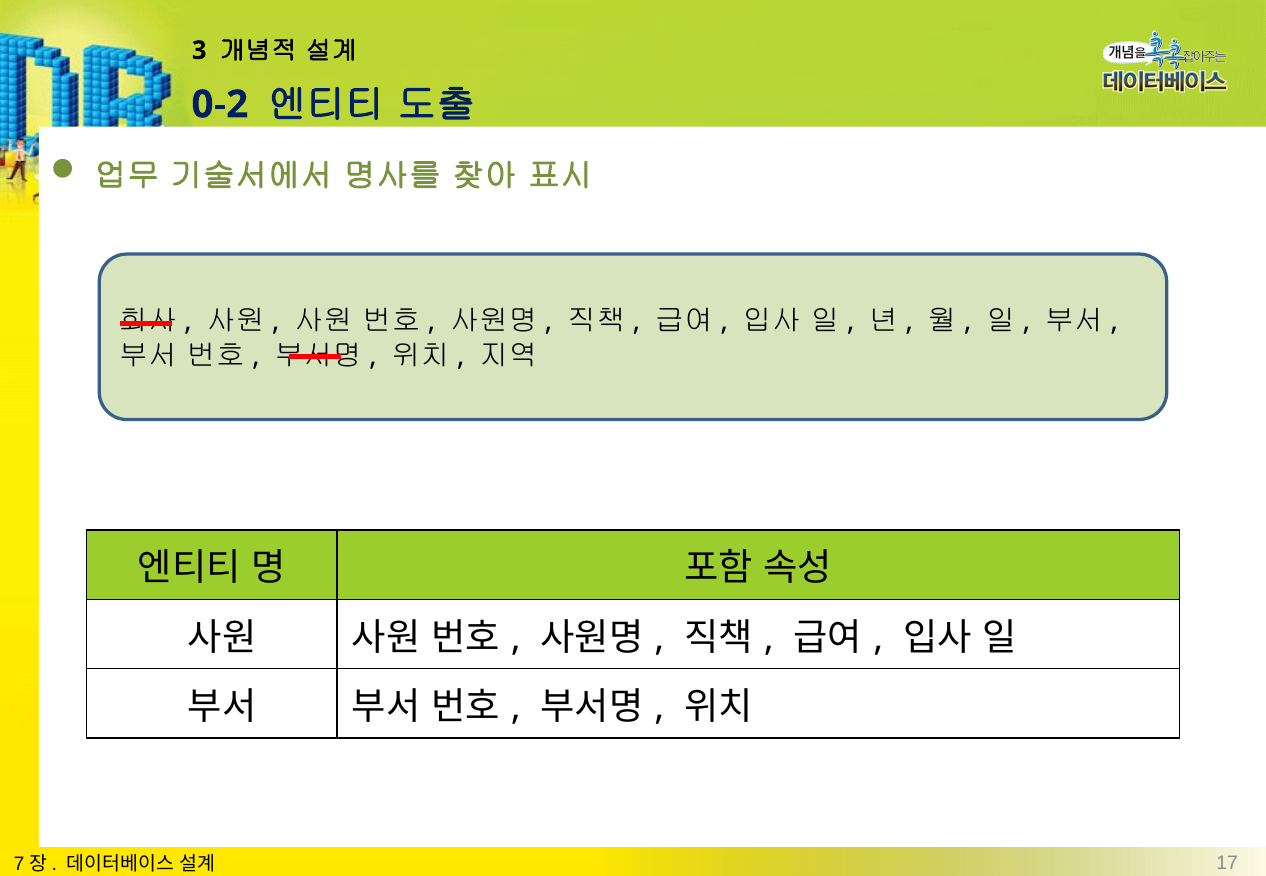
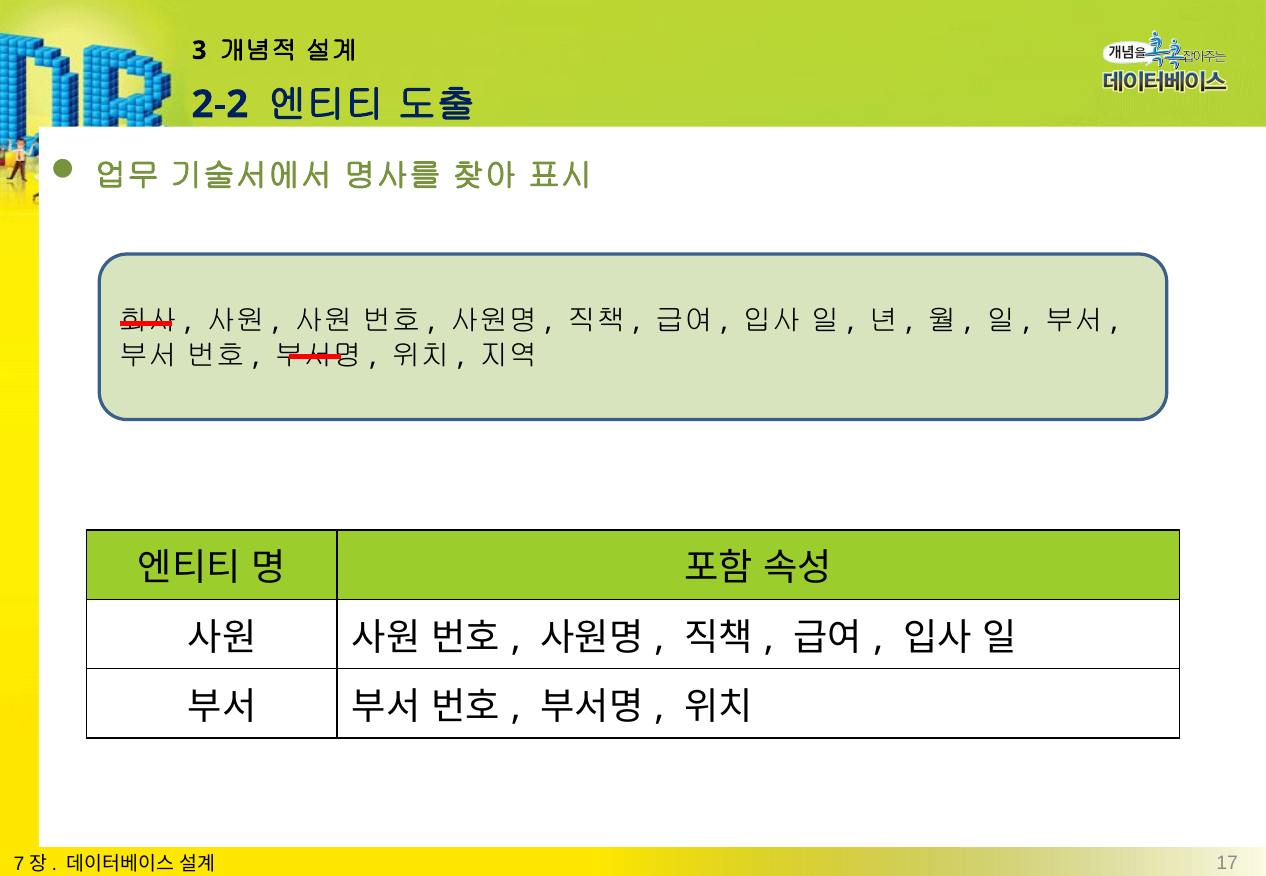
0-2: 0-2 -> 2-2 (220, 105)
